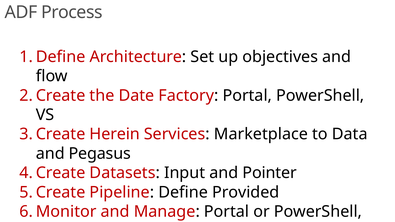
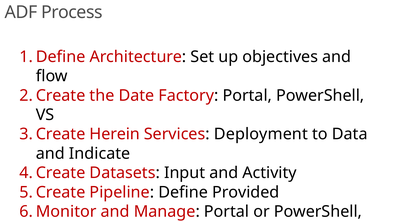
Marketplace: Marketplace -> Deployment (261, 134)
Pegasus: Pegasus -> Indicate (100, 154)
Pointer: Pointer -> Activity (270, 173)
